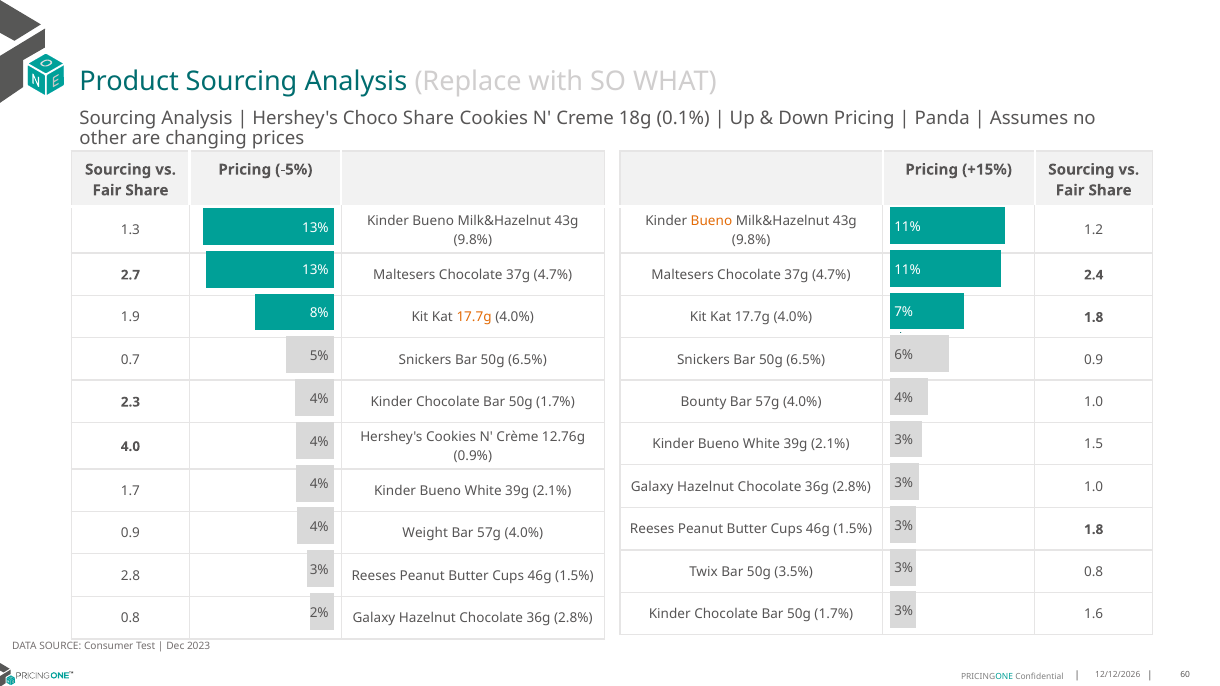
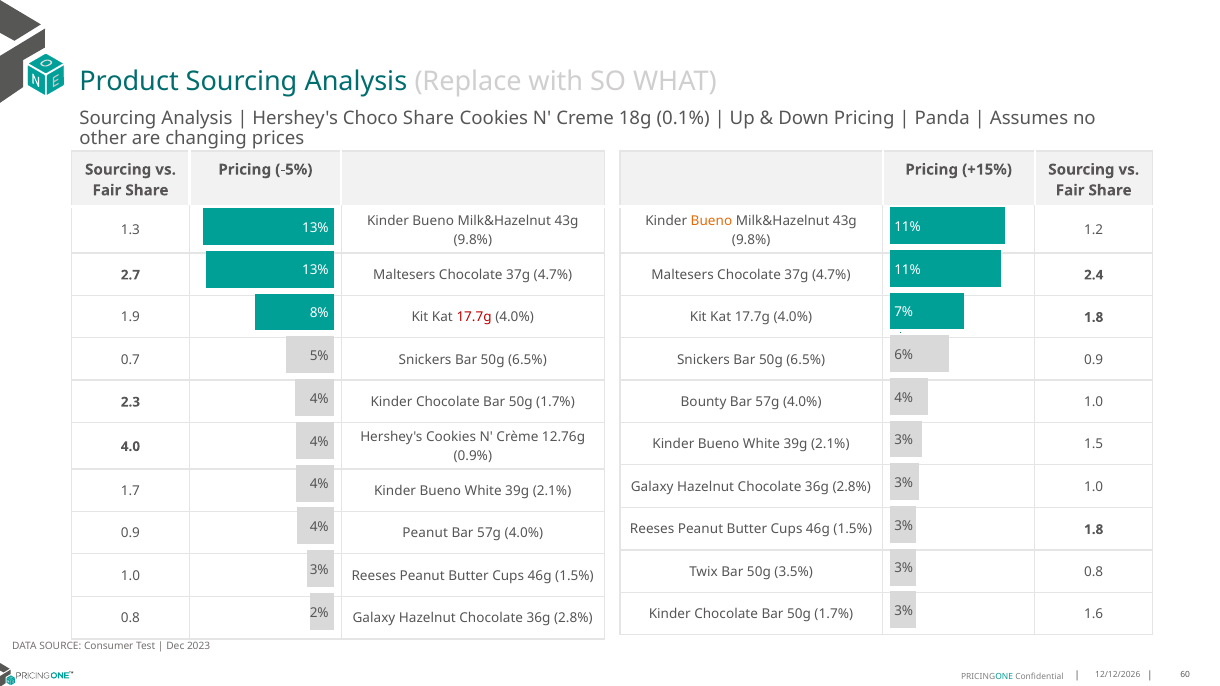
17.7g colour: orange -> red (474, 317)
0.9 Weight: Weight -> Peanut (425, 534)
2.8: 2.8 -> 1.0 (130, 576)
